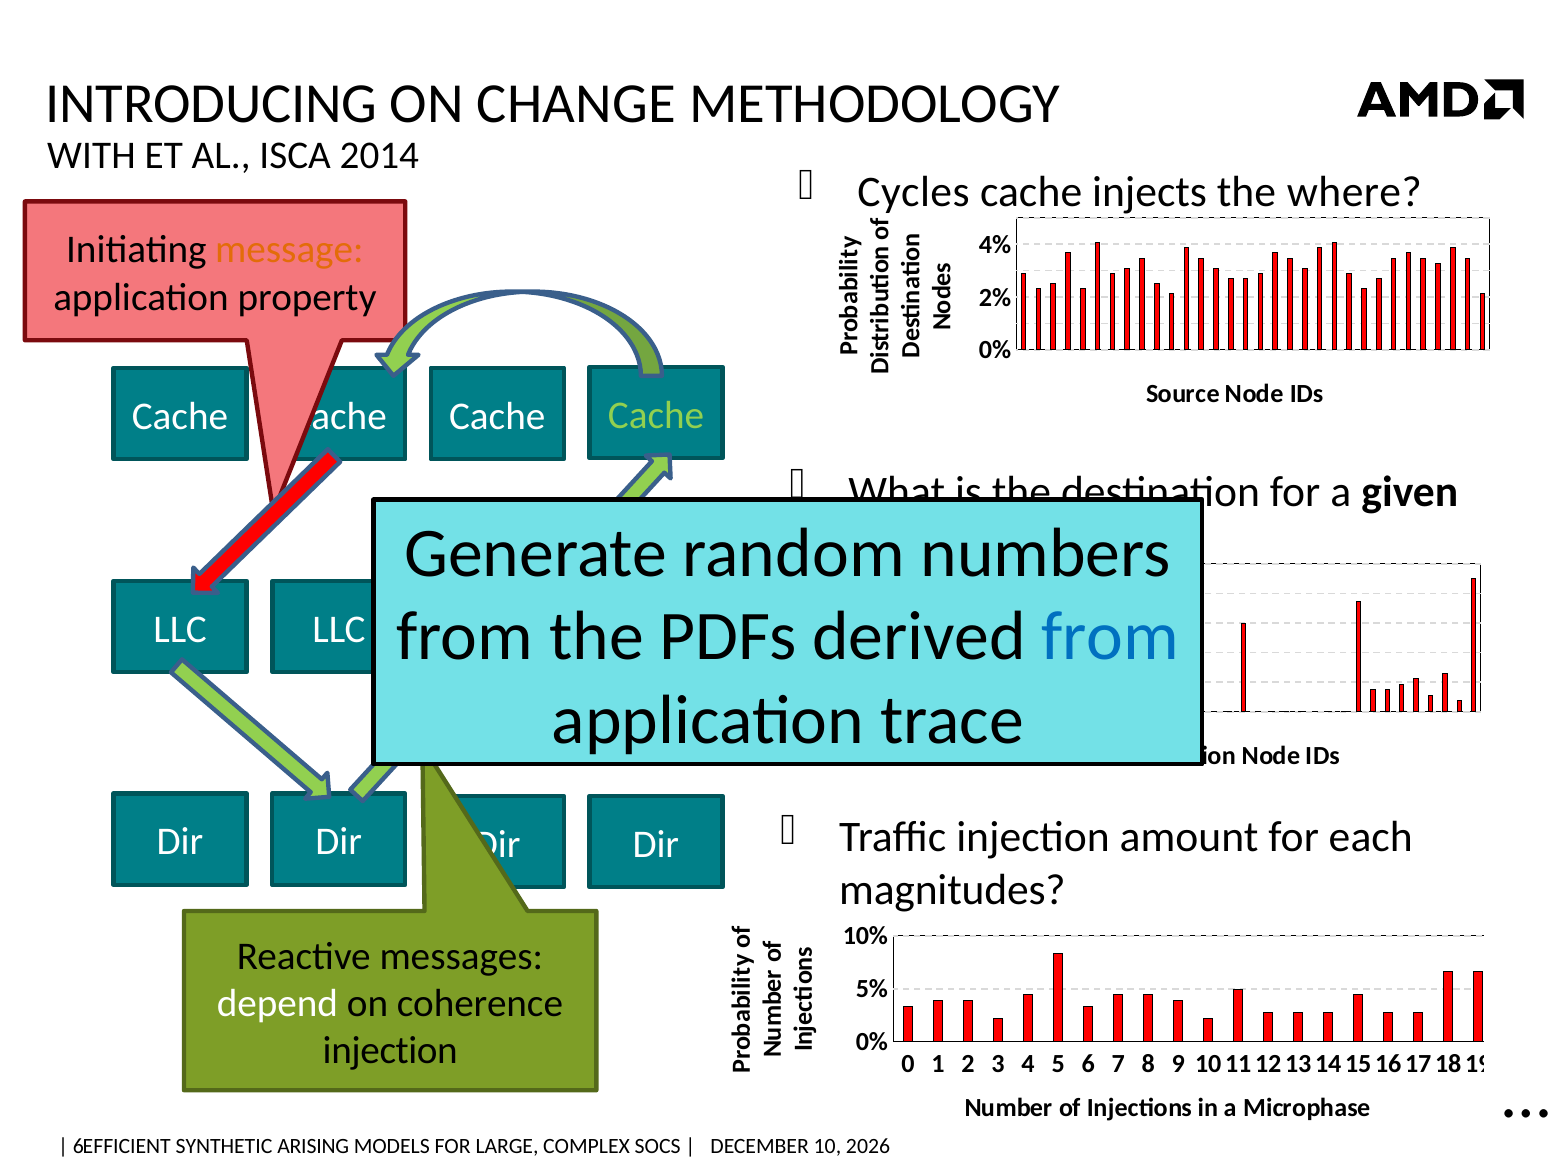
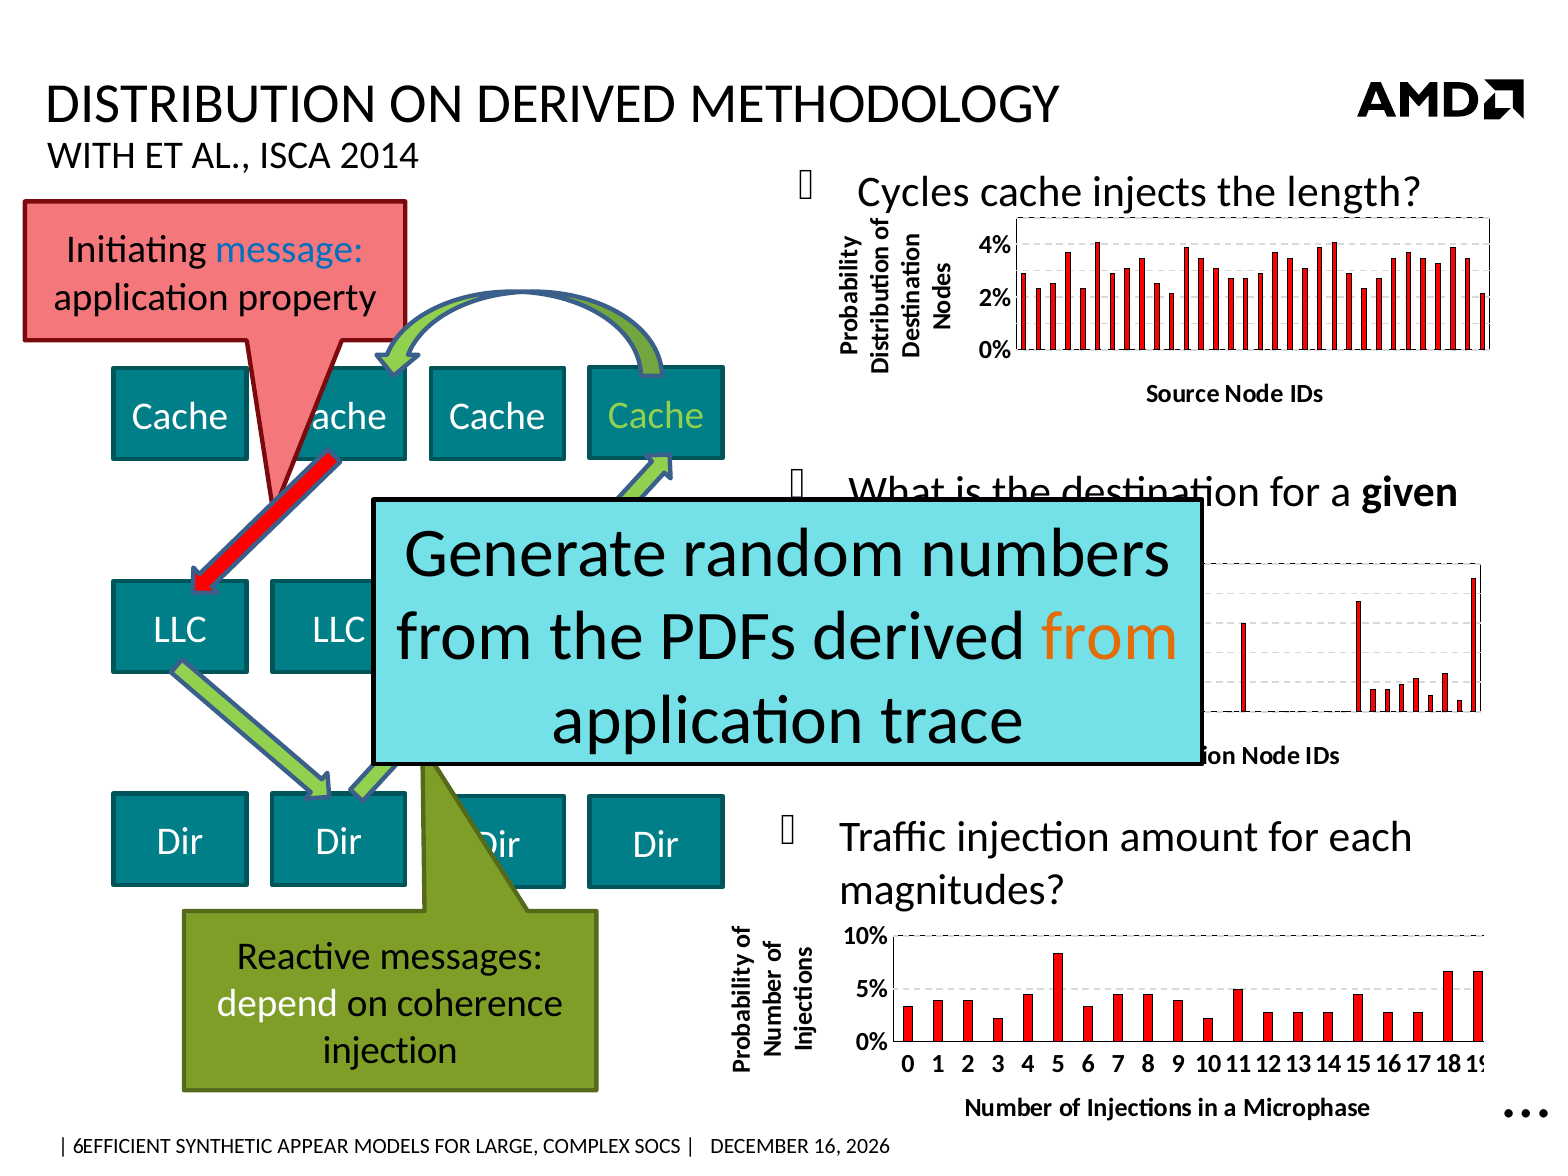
INTRODUCING: INTRODUCING -> DISTRIBUTION (211, 104)
ON CHANGE: CHANGE -> DERIVED (577, 104)
where: where -> length (1354, 192)
message colour: orange -> blue (289, 250)
from colour: blue -> orange (1110, 637)
ARISING: ARISING -> APPEAR (313, 1147)
10: 10 -> 16 (827, 1147)
